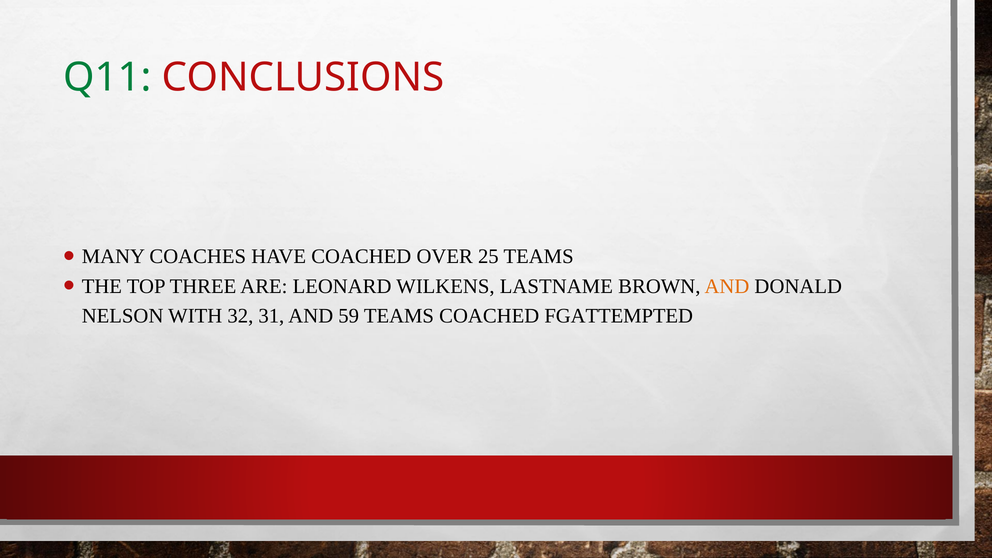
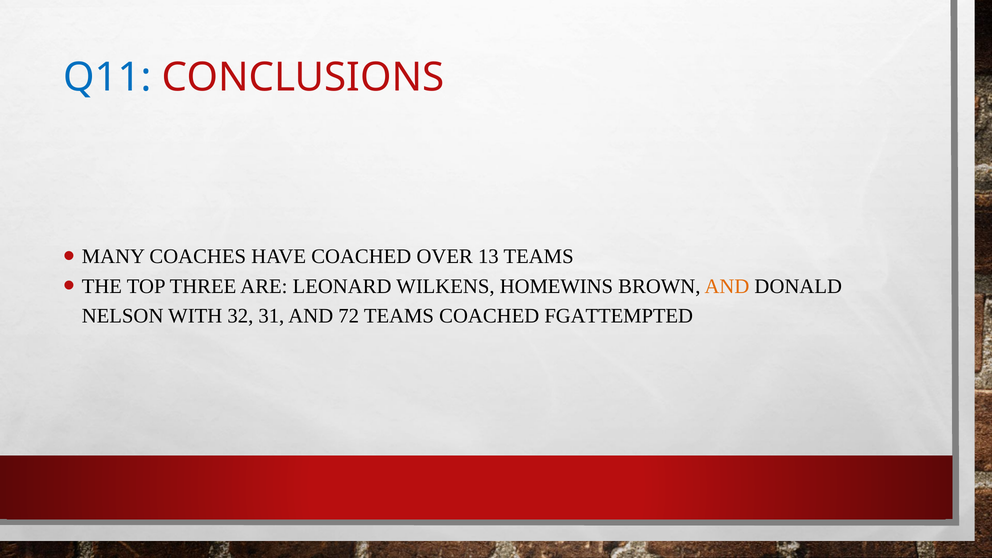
Q11 colour: green -> blue (107, 78)
25: 25 -> 13 (488, 257)
LASTNAME: LASTNAME -> HOMEWINS (556, 286)
59: 59 -> 72 (349, 316)
